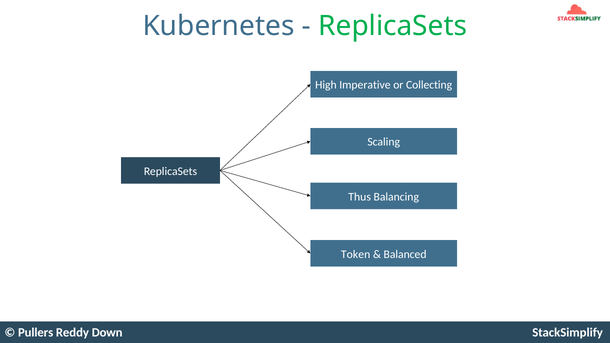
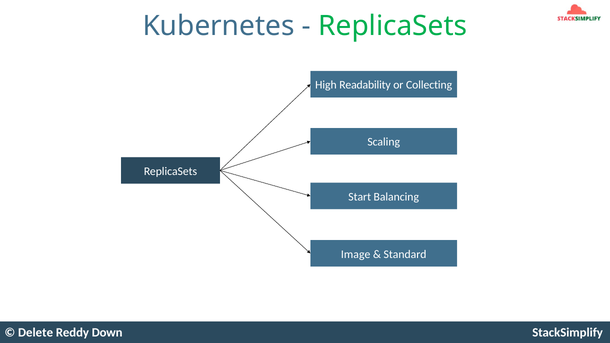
Imperative: Imperative -> Readability (365, 85)
Thus: Thus -> Start (360, 197)
Token: Token -> Image (356, 254)
Balanced: Balanced -> Standard (405, 254)
Pullers: Pullers -> Delete (36, 333)
